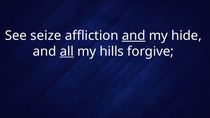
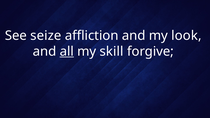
and underline: present -> none (134, 36)
hide: hide -> look (186, 36)
hills: hills -> skill (112, 51)
